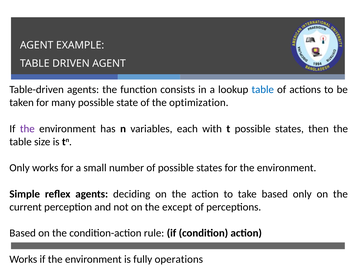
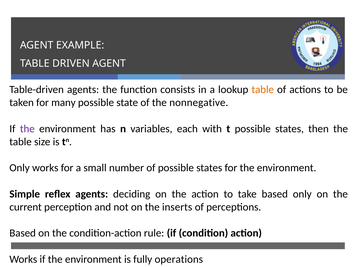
table colour: blue -> orange (263, 90)
optimization: optimization -> nonnegative (199, 103)
except: except -> inserts (177, 207)
